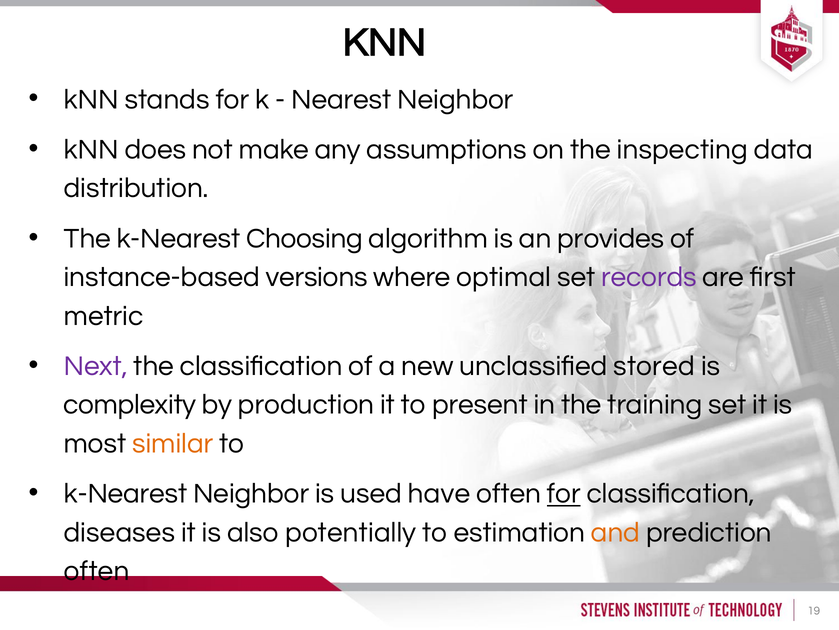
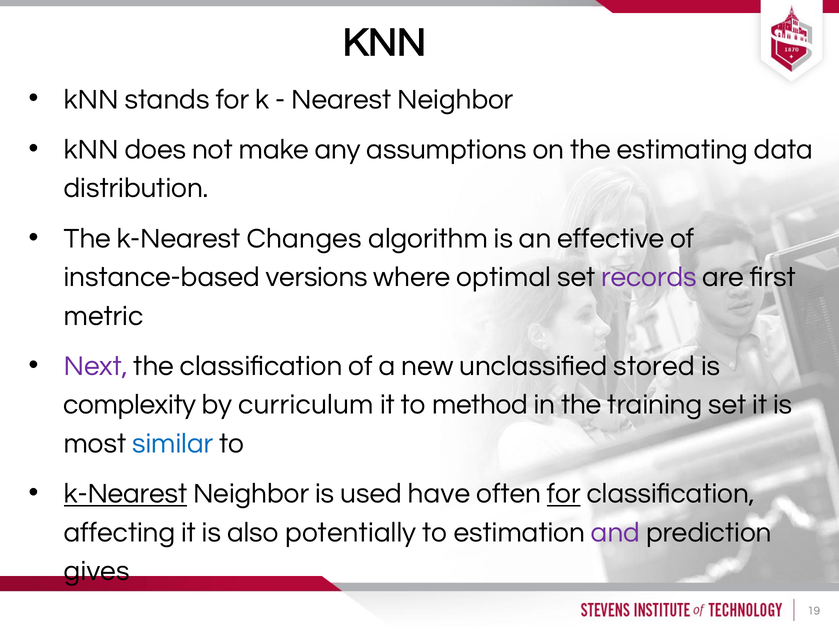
inspecting: inspecting -> estimating (682, 149)
Choosing: Choosing -> Changes (304, 238)
provides: provides -> effective (611, 238)
production: production -> curriculum (306, 404)
present: present -> method (480, 404)
similar colour: orange -> blue (173, 443)
k-Nearest underline: none -> present (126, 493)
diseases: diseases -> affecting (119, 532)
and colour: orange -> purple (616, 532)
often: often -> gives (97, 570)
